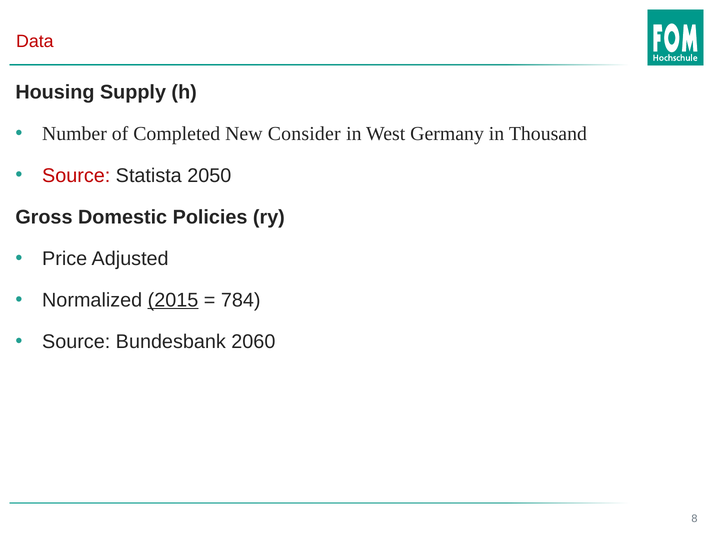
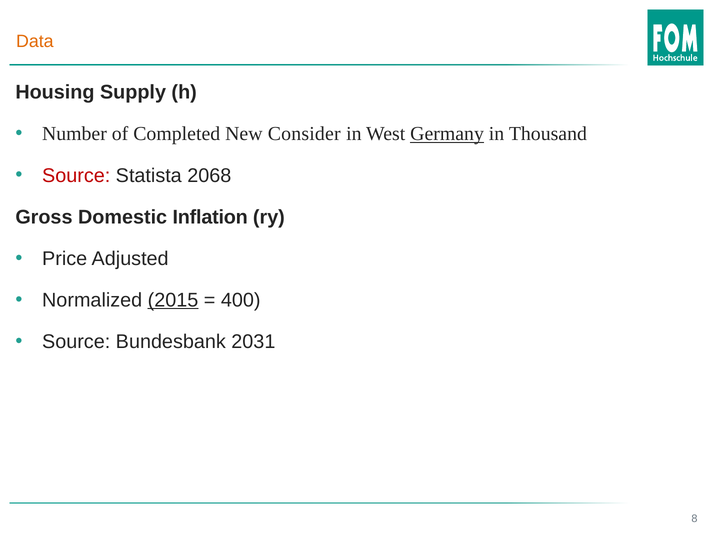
Data colour: red -> orange (35, 41)
Germany underline: none -> present (447, 134)
2050: 2050 -> 2068 (209, 176)
Policies: Policies -> Inflation (210, 217)
784: 784 -> 400 (241, 300)
2060: 2060 -> 2031 (253, 342)
